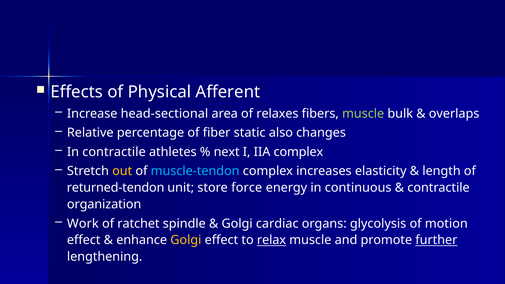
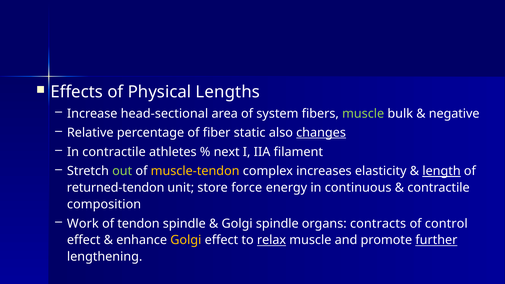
Afferent: Afferent -> Lengths (228, 92)
relaxes: relaxes -> system (277, 114)
overlaps: overlaps -> negative (454, 114)
changes underline: none -> present (321, 133)
IIA complex: complex -> filament (298, 152)
out colour: yellow -> light green (122, 171)
muscle-tendon colour: light blue -> yellow (195, 171)
length underline: none -> present (442, 171)
organization: organization -> composition (104, 204)
ratchet: ratchet -> tendon (138, 224)
Golgi cardiac: cardiac -> spindle (277, 224)
glycolysis: glycolysis -> contracts (378, 224)
motion: motion -> control (446, 224)
